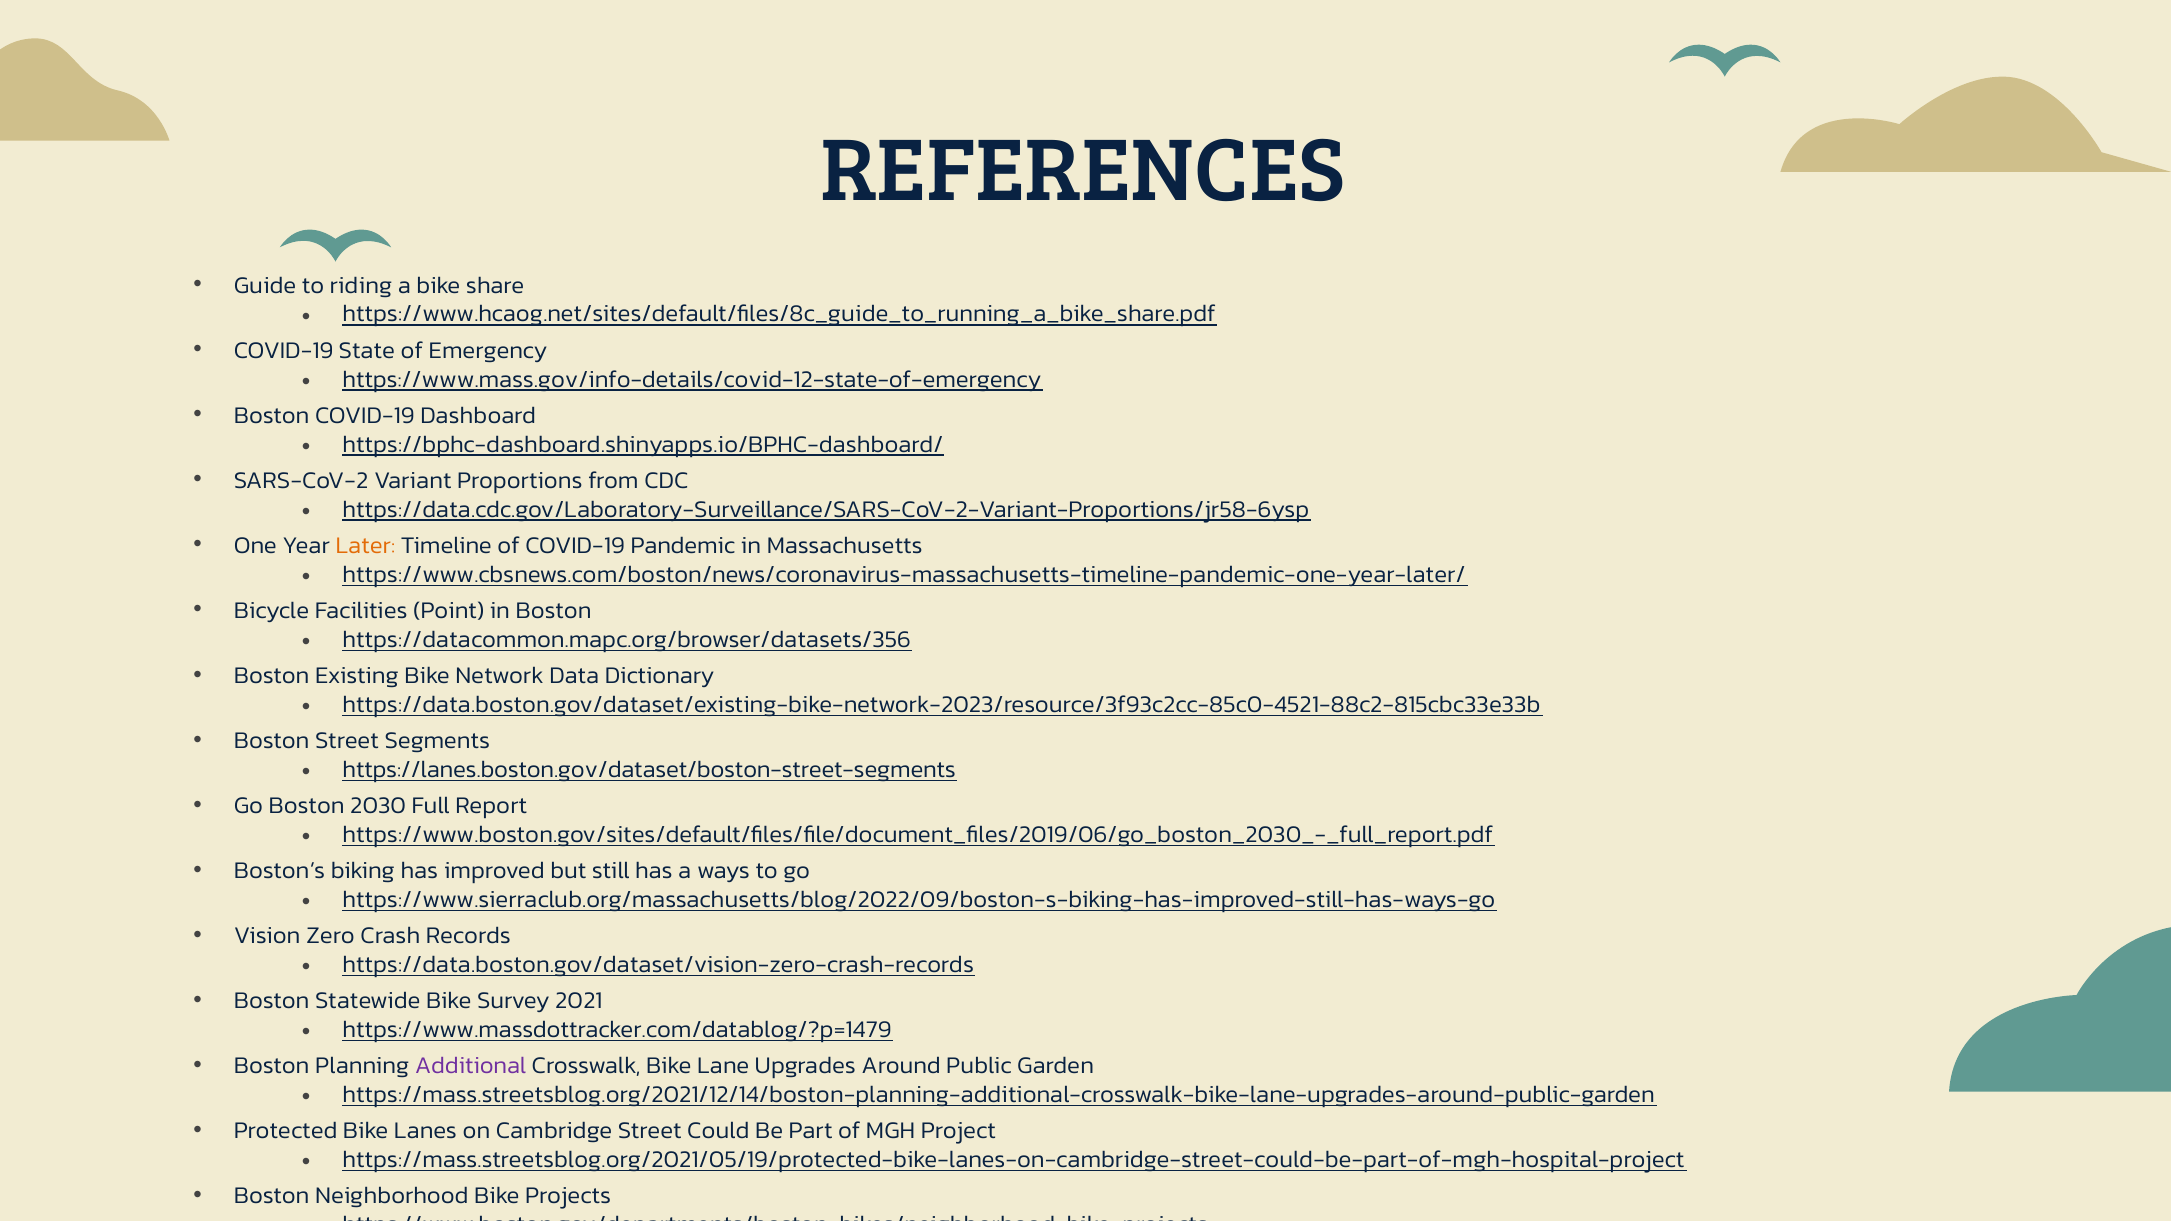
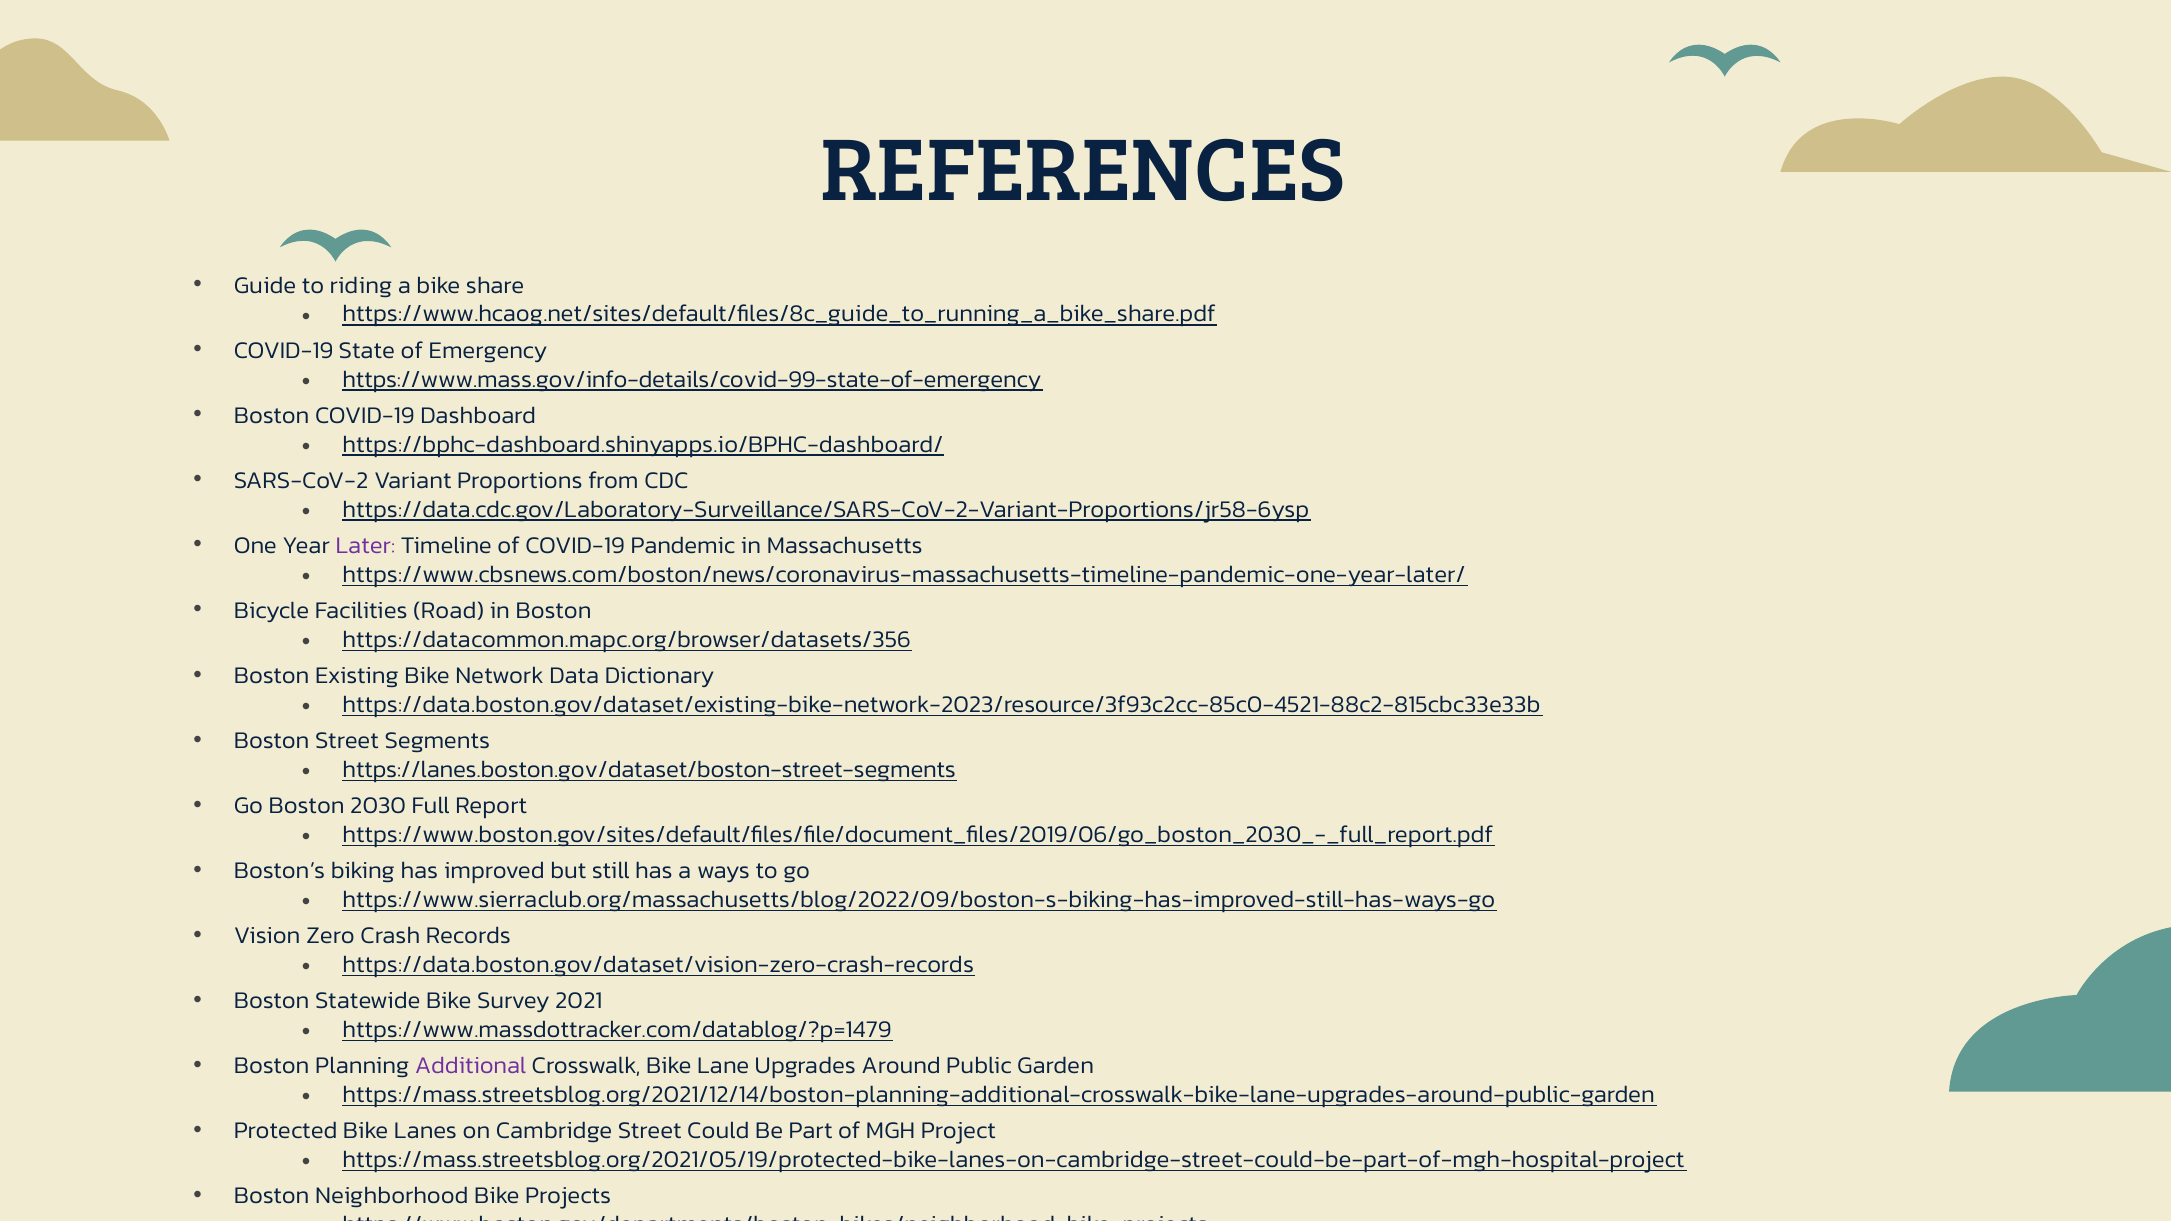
https://www.mass.gov/info-details/covid-12-state-of-emergency: https://www.mass.gov/info-details/covid-12-state-of-emergency -> https://www.mass.gov/info-details/covid-99-state-of-emergency (692, 379)
Later colour: orange -> purple (365, 545)
Point: Point -> Road (449, 610)
